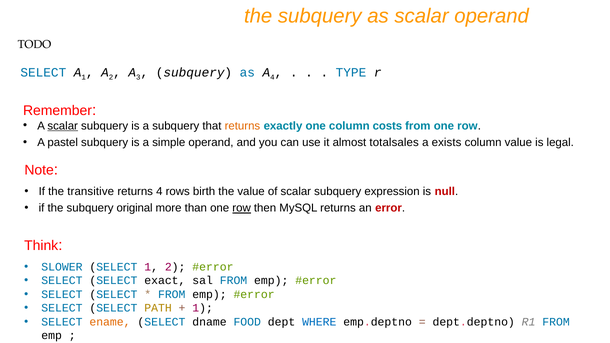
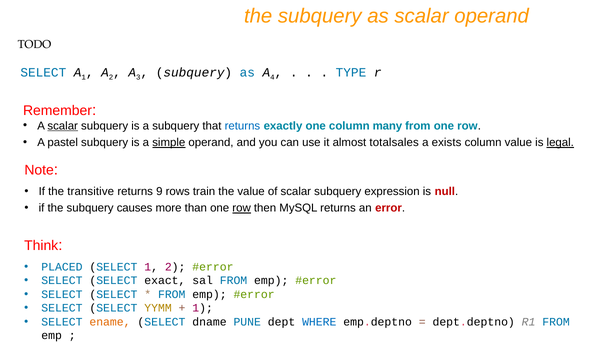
returns colour: orange -> blue (242, 126)
costs: costs -> many (387, 126)
simple underline: none -> present (169, 143)
legal underline: none -> present (560, 143)
returns 4: 4 -> 9 (159, 191)
birth: birth -> train (204, 191)
original: original -> causes (135, 208)
SLOWER: SLOWER -> PLACED (62, 267)
PATH: PATH -> YYMM (158, 308)
FOOD: FOOD -> PUNE (247, 322)
